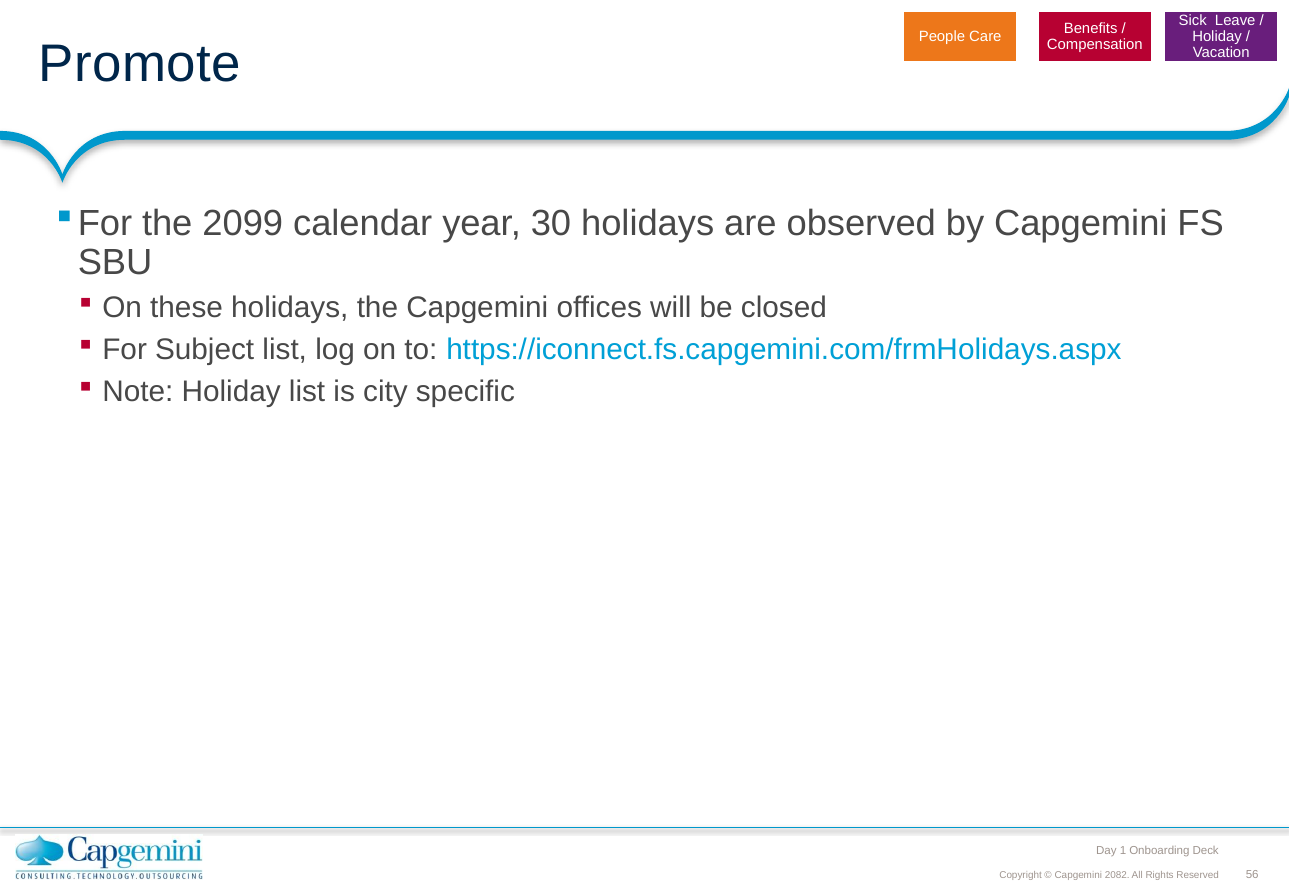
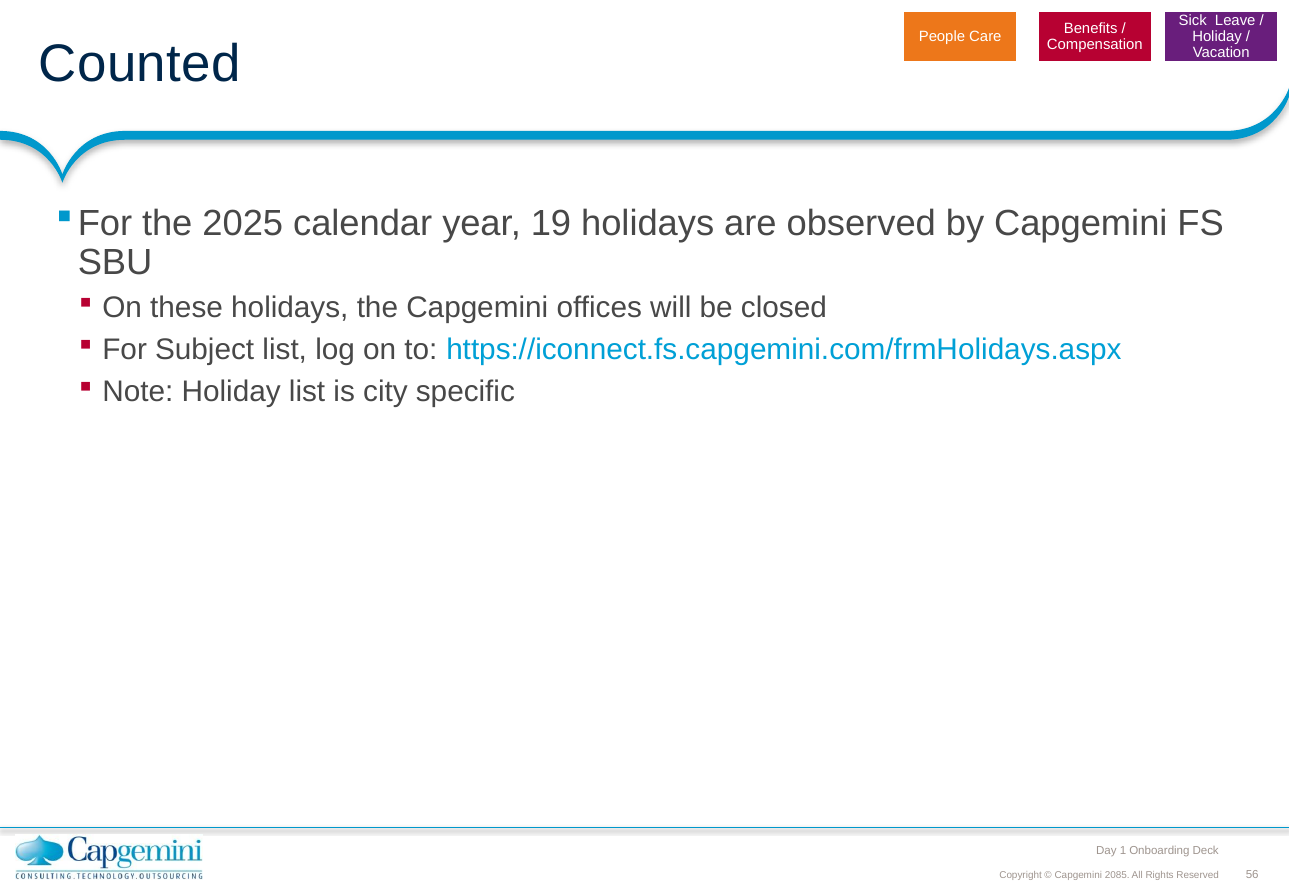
Promote: Promote -> Counted (140, 64)
2099: 2099 -> 2025 (243, 223)
30: 30 -> 19 (551, 223)
2082: 2082 -> 2085 (1117, 876)
